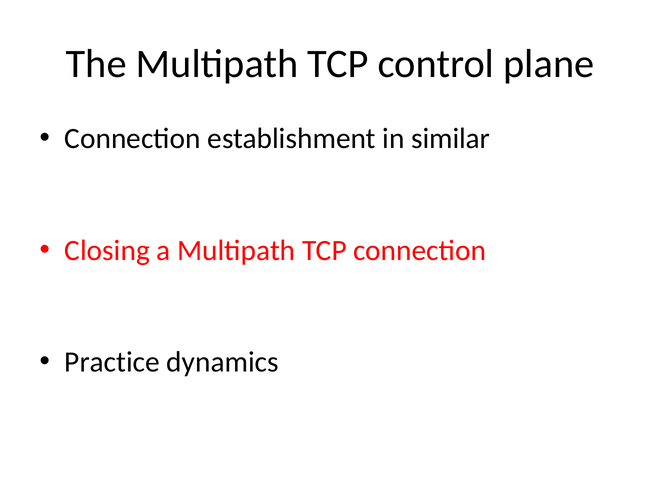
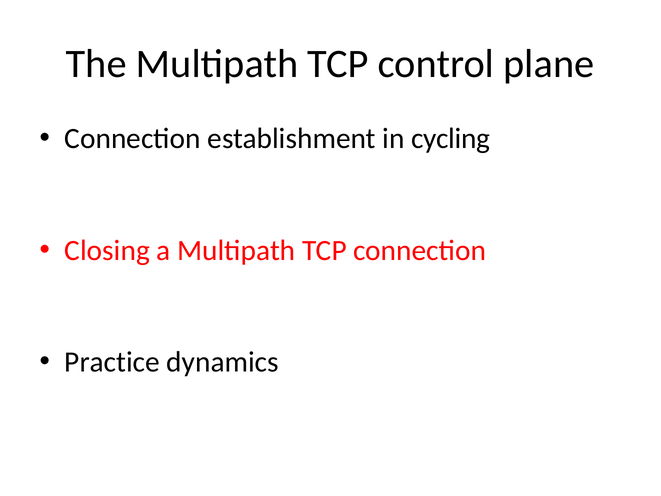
similar: similar -> cycling (451, 139)
